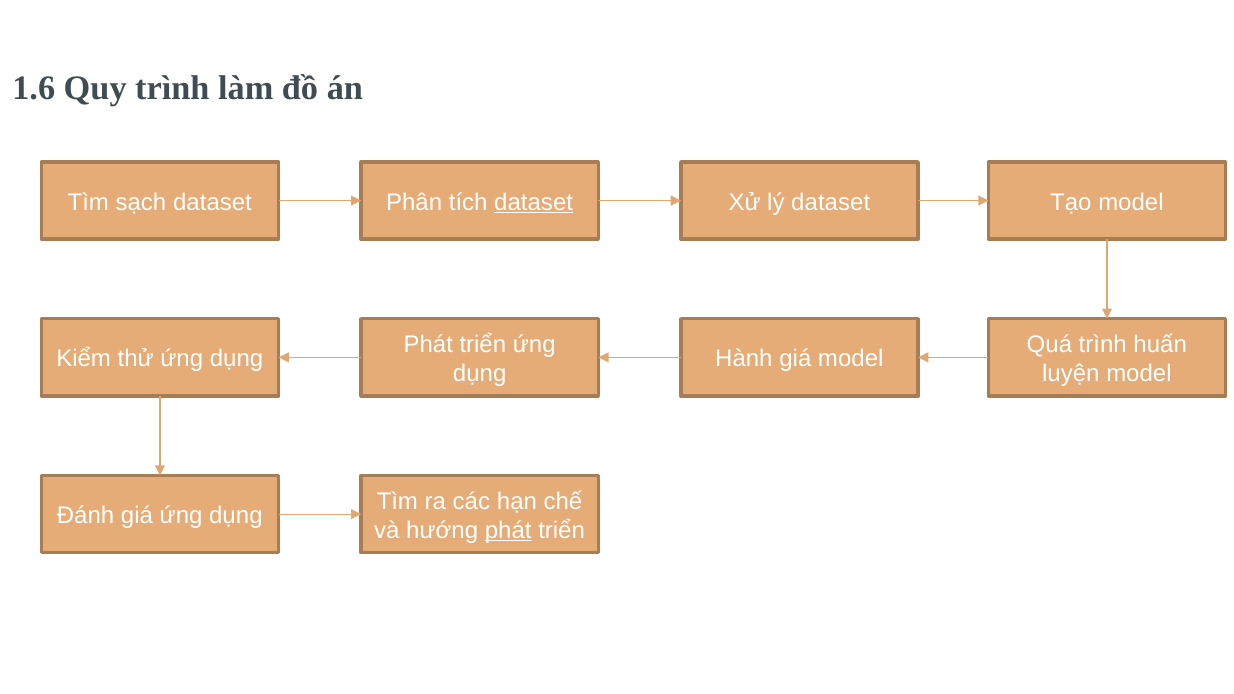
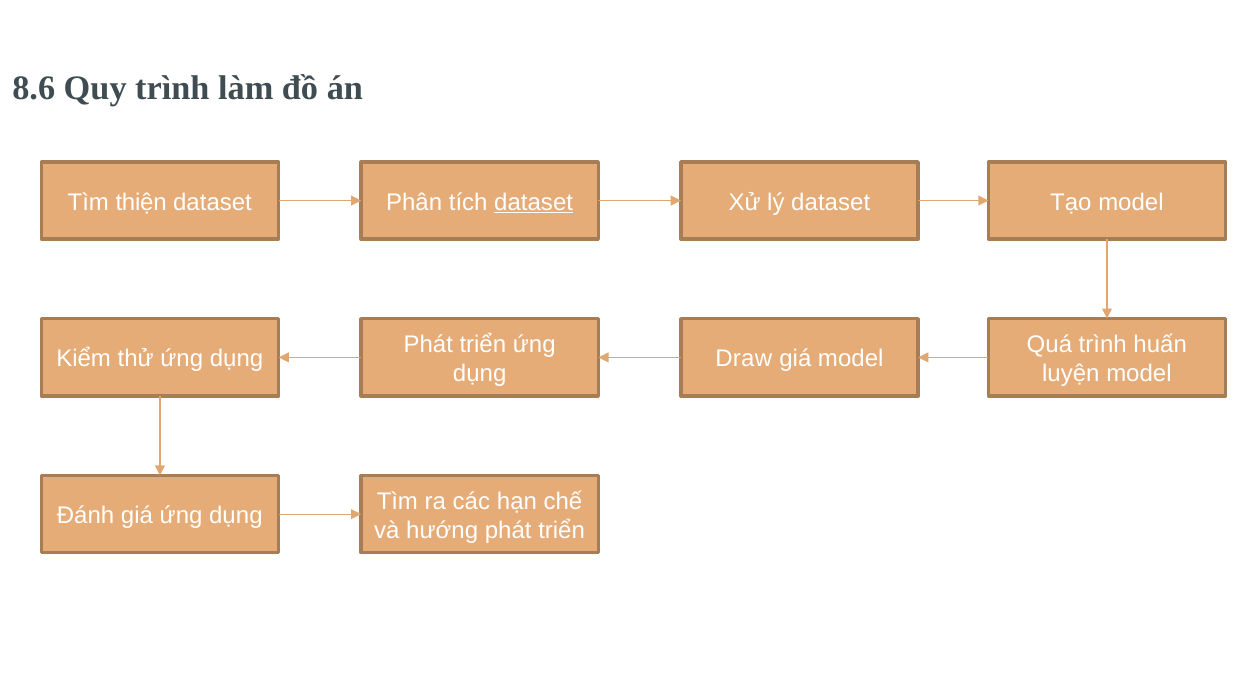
1.6: 1.6 -> 8.6 (34, 88)
sạch: sạch -> thiện (141, 202)
Hành: Hành -> Draw (744, 359)
phát underline: present -> none (508, 530)
